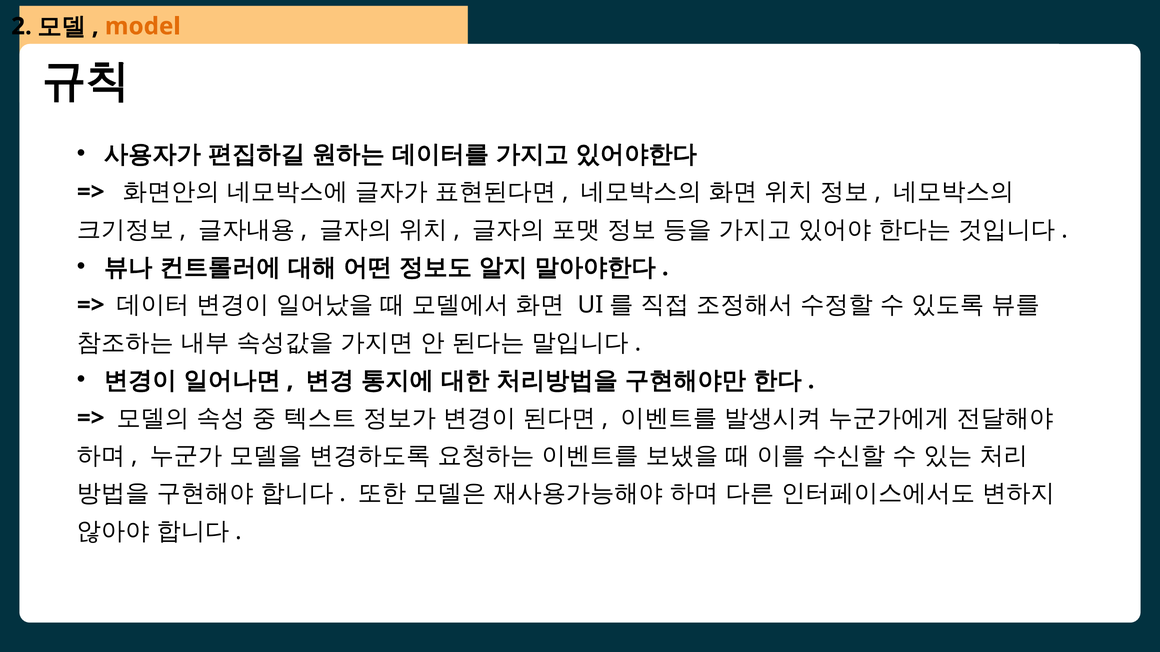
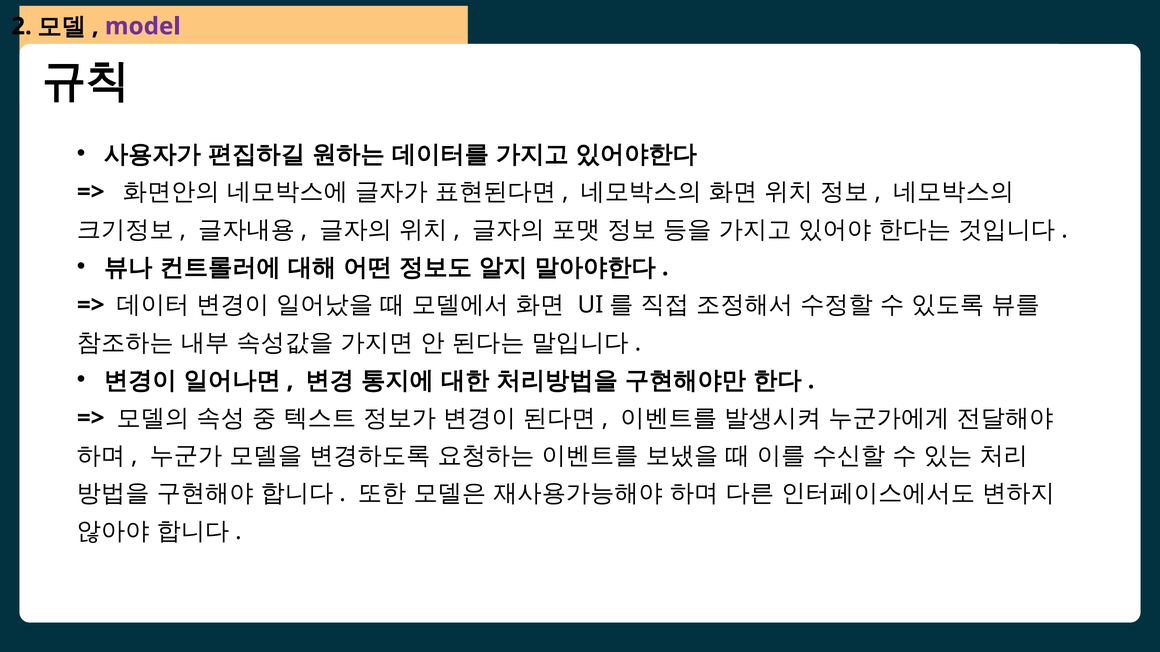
model colour: orange -> purple (143, 26)
